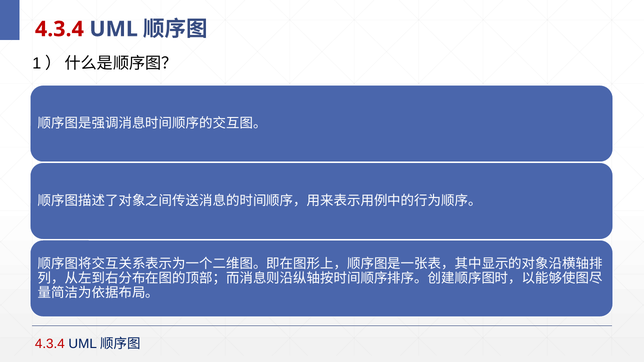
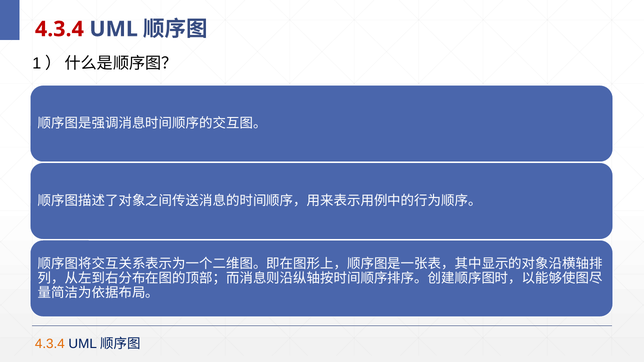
4.3.4 colour: red -> orange (50, 344)
